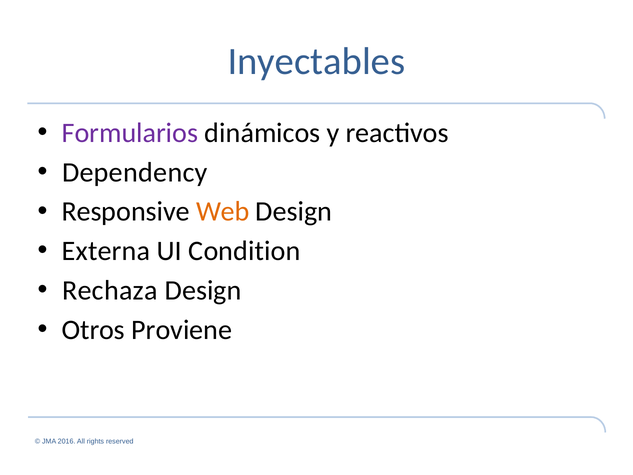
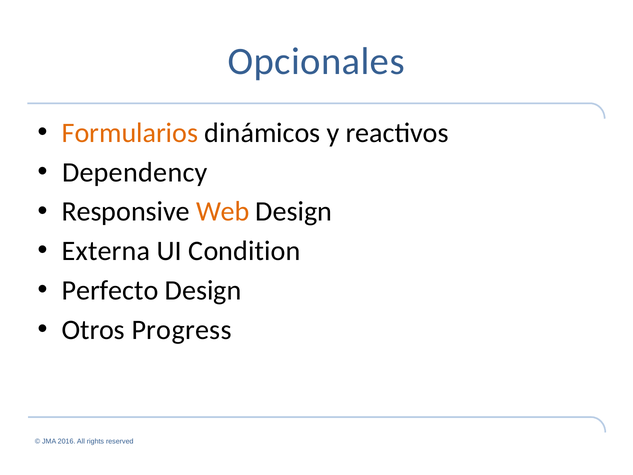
Inyectables: Inyectables -> Opcionales (316, 61)
Formularios colour: purple -> orange (130, 133)
Rechaza: Rechaza -> Perfecto (110, 290)
Proviene: Proviene -> Progress (182, 330)
